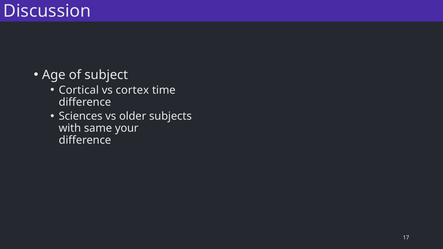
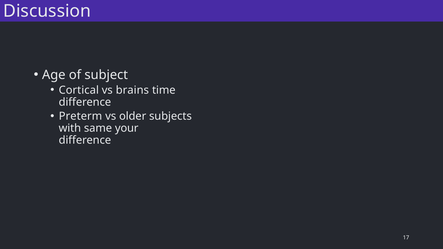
cortex: cortex -> brains (132, 90)
Sciences: Sciences -> Preterm (80, 116)
